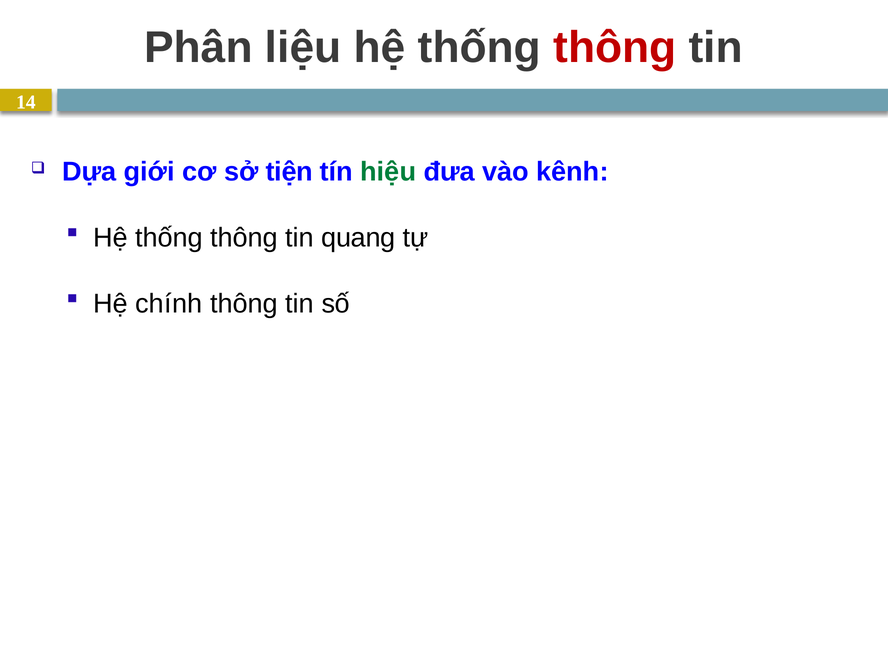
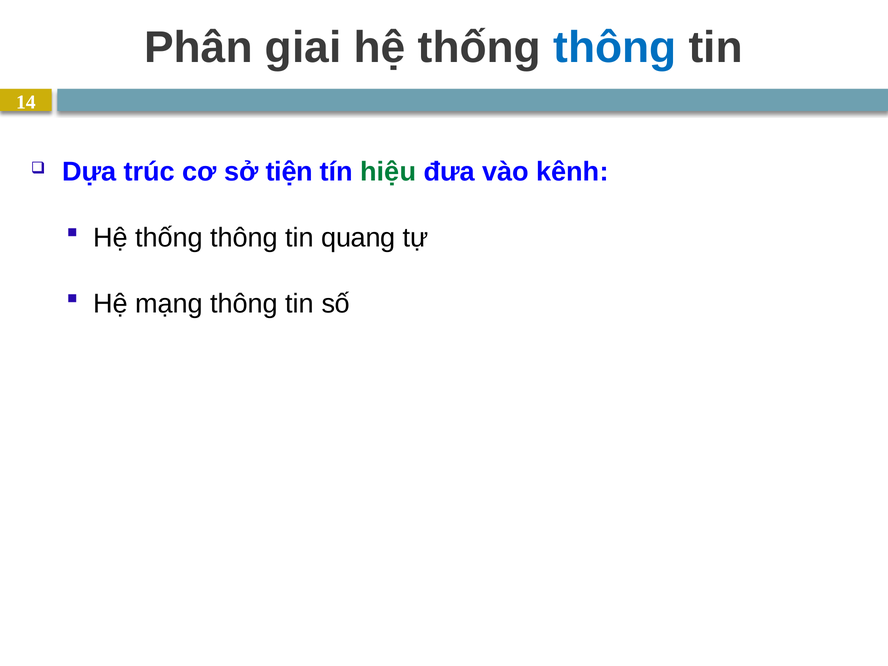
liệu: liệu -> giai (303, 48)
thông colour: red -> blue (615, 48)
giới: giới -> trúc (149, 172)
chính: chính -> mạng (169, 304)
